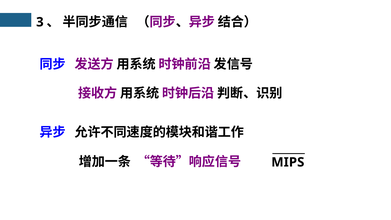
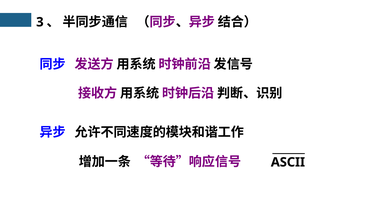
MIPS: MIPS -> ASCII (288, 162)
